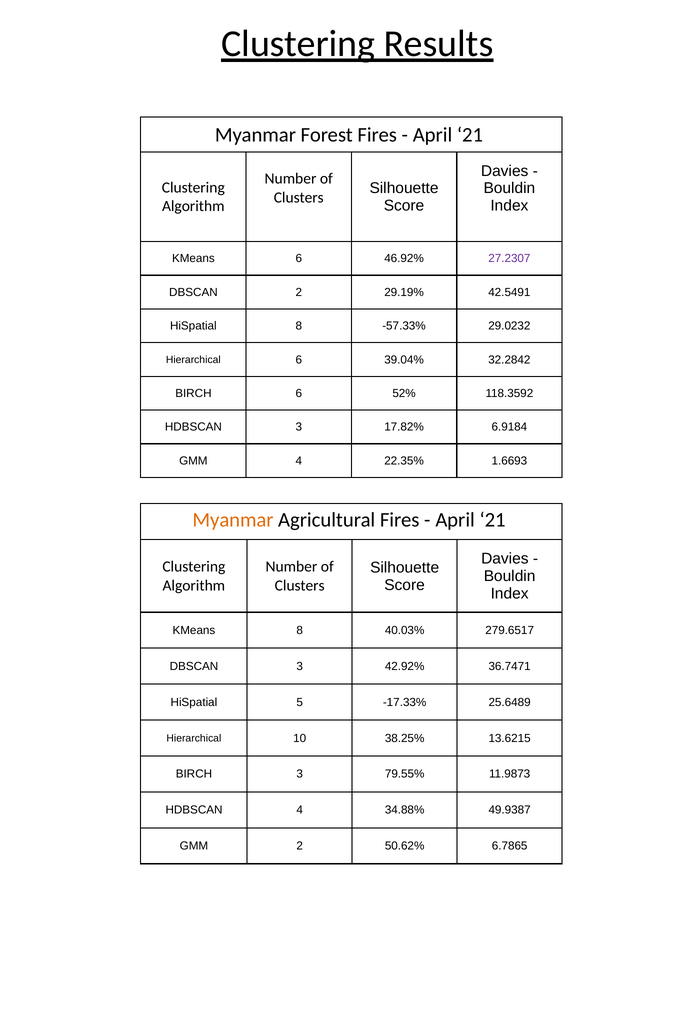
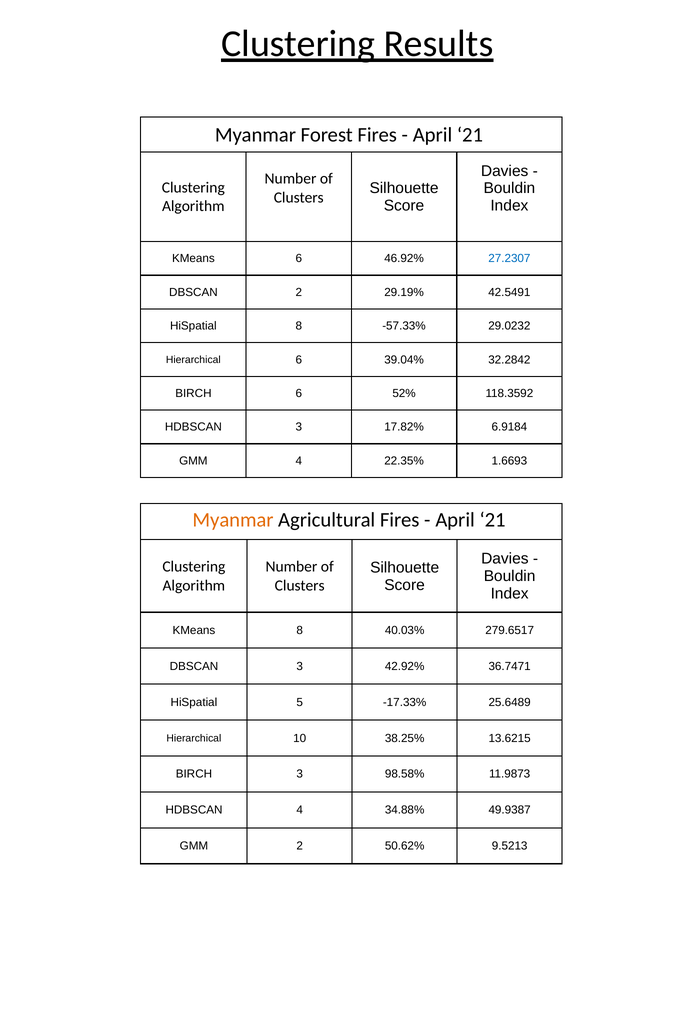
27.2307 colour: purple -> blue (509, 259)
79.55%: 79.55% -> 98.58% (405, 774)
6.7865: 6.7865 -> 9.5213 (510, 846)
